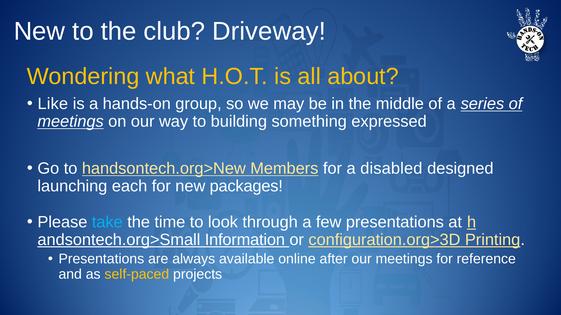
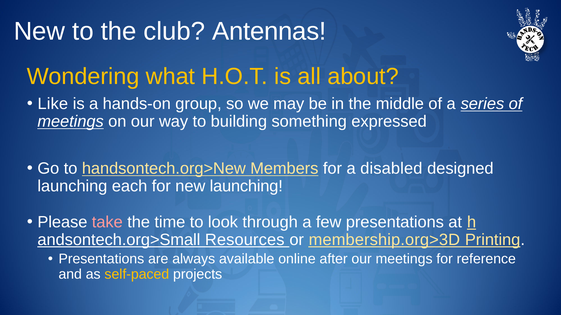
Driveway: Driveway -> Antennas (269, 31)
new packages: packages -> launching (246, 186)
take colour: light blue -> pink (107, 222)
Information: Information -> Resources (245, 240)
configuration.org>3D: configuration.org>3D -> membership.org>3D (384, 240)
